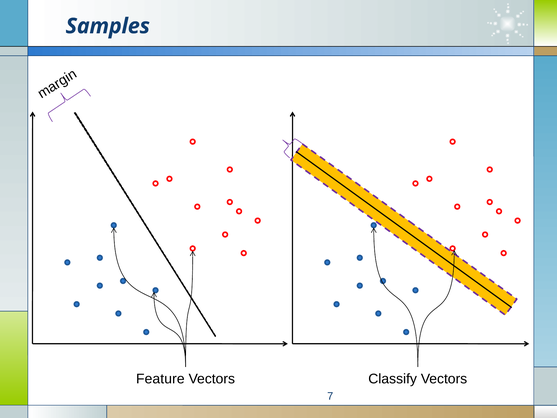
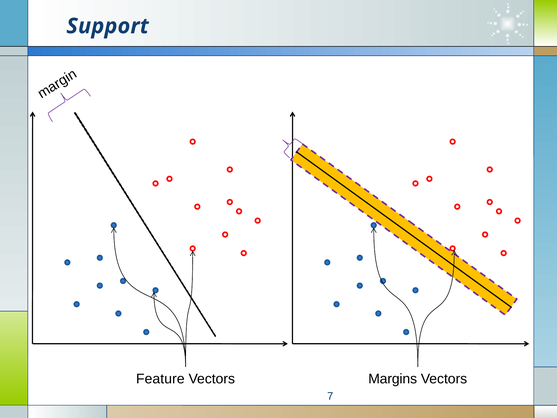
Samples: Samples -> Support (108, 26)
Classify: Classify -> Margins (393, 379)
